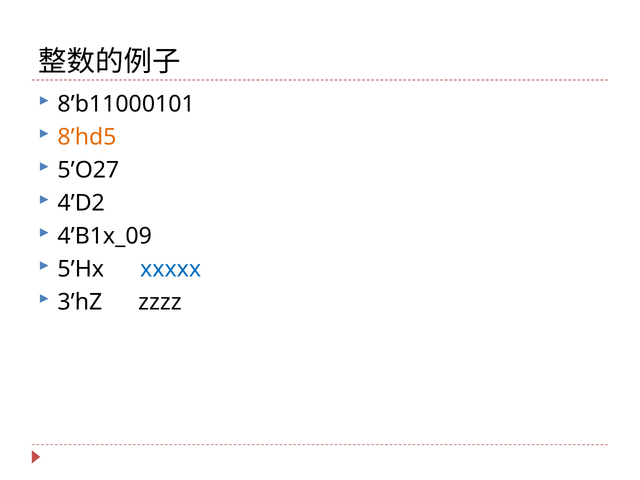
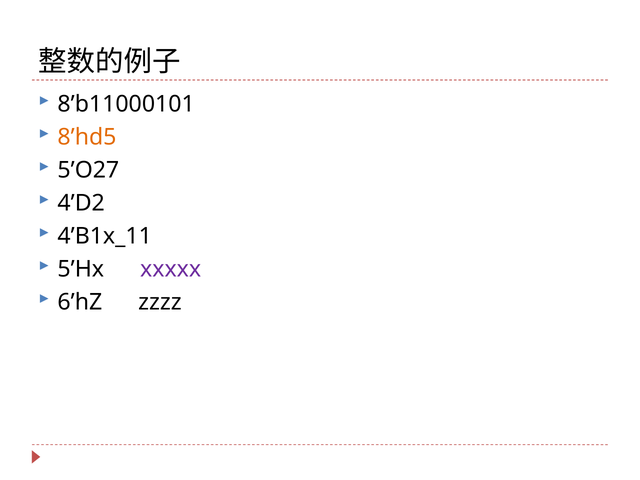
4’B1x_09: 4’B1x_09 -> 4’B1x_11 (105, 236)
xxxxx colour: blue -> purple (171, 269)
3’hZ: 3’hZ -> 6’hZ (80, 302)
